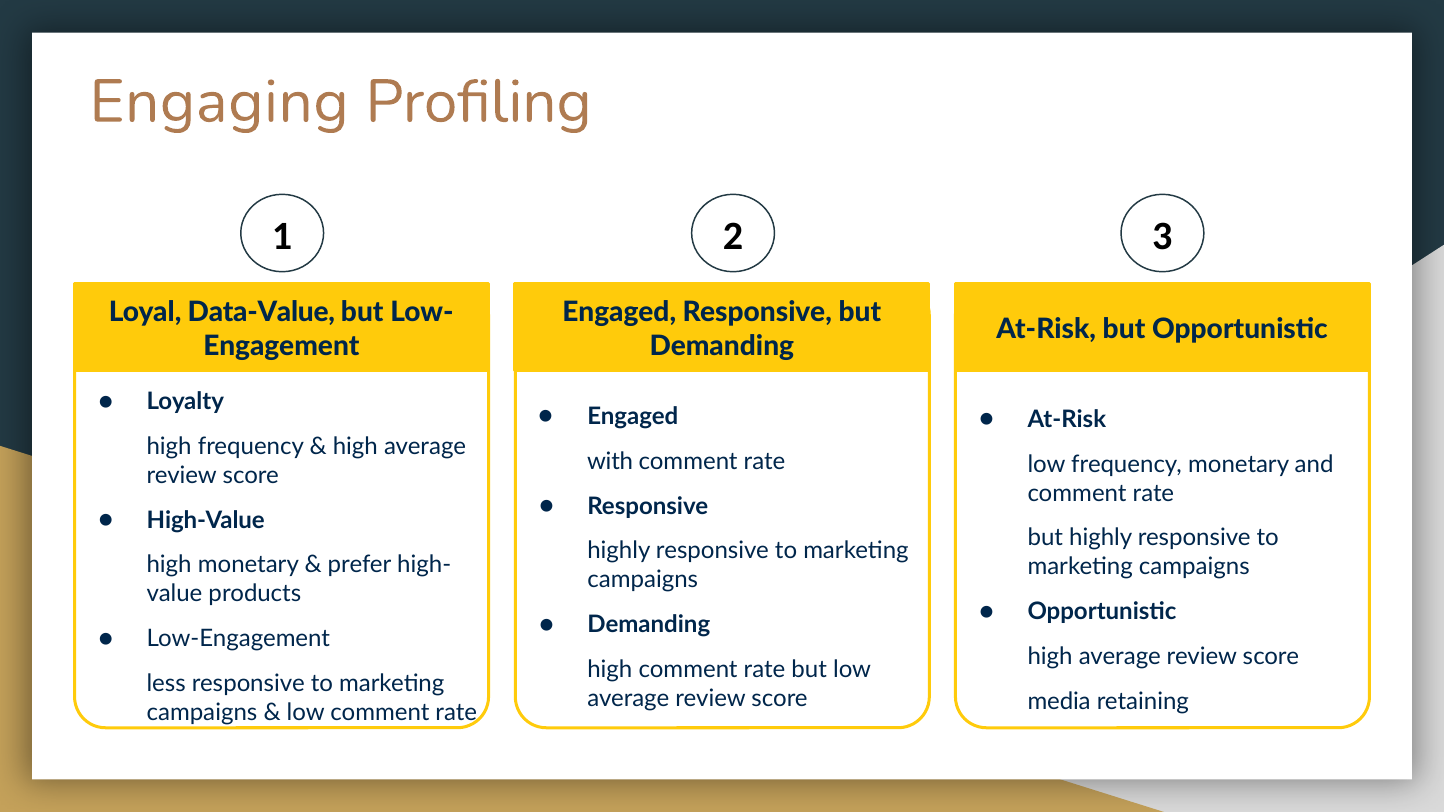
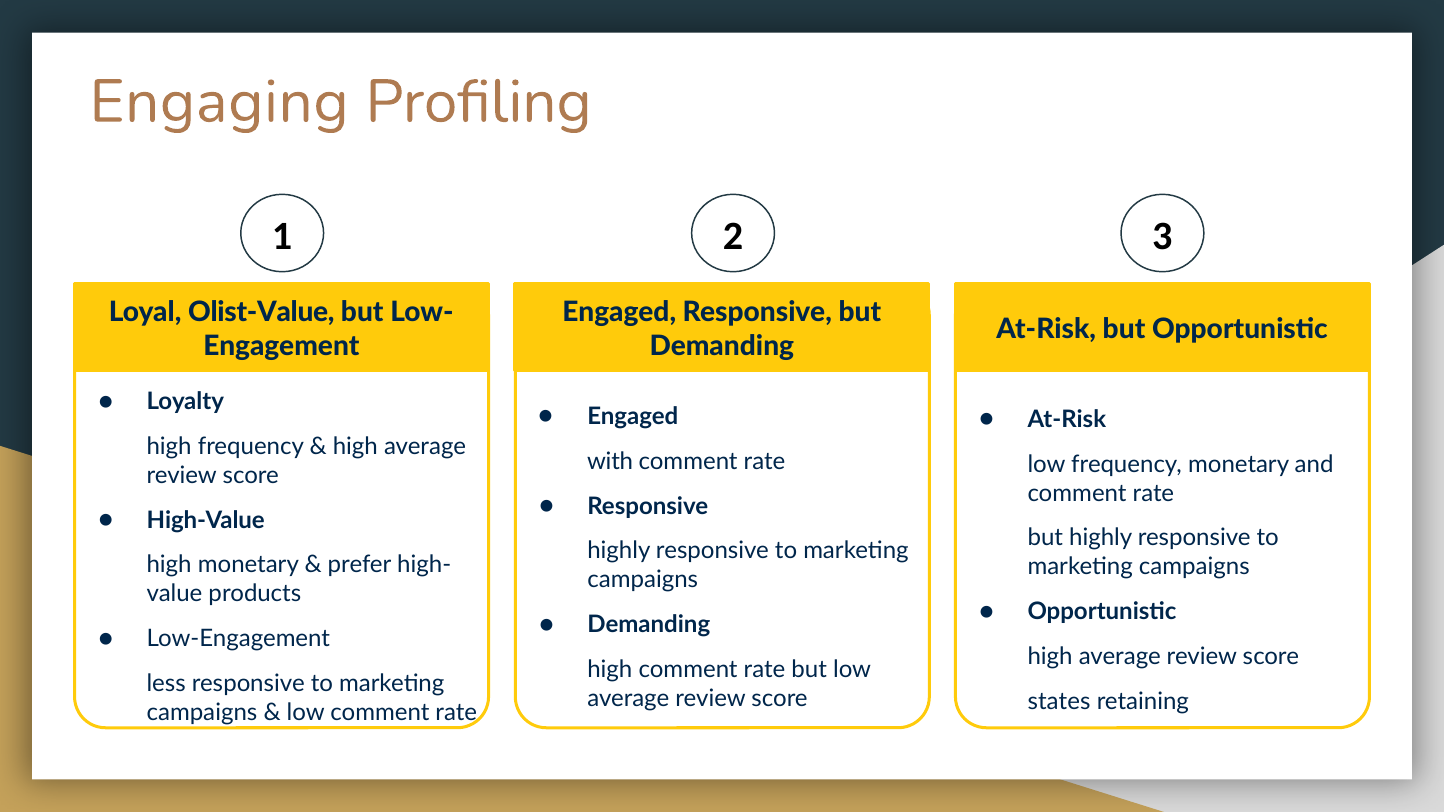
Data-Value: Data-Value -> Olist-Value (261, 312)
media: media -> states (1059, 702)
